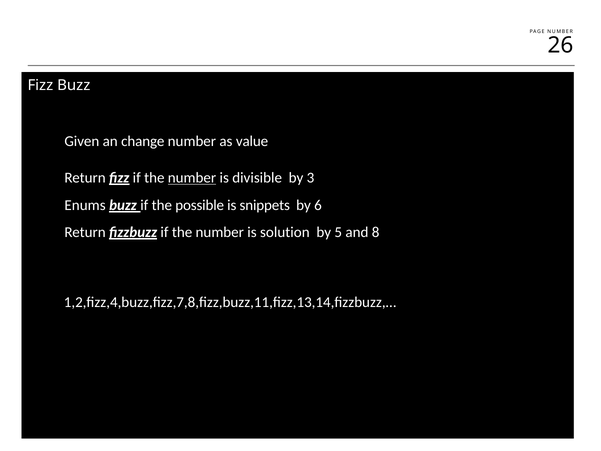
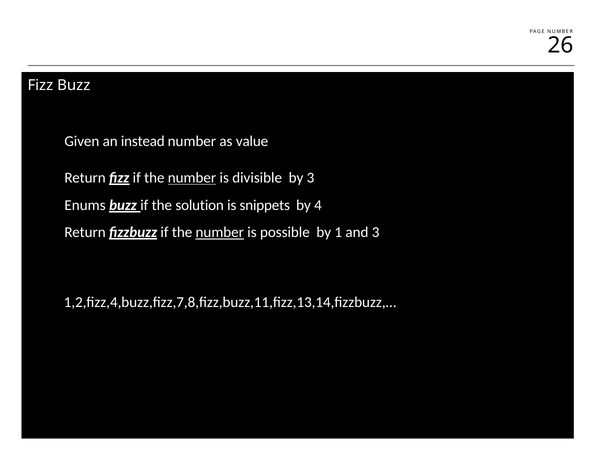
change: change -> instead (143, 141)
possible: possible -> solution (200, 205)
6: 6 -> 4 (318, 205)
number underline: none -> present (220, 232)
solution: solution -> possible (285, 232)
5: 5 -> 1 (338, 232)
and 8: 8 -> 3 (376, 232)
